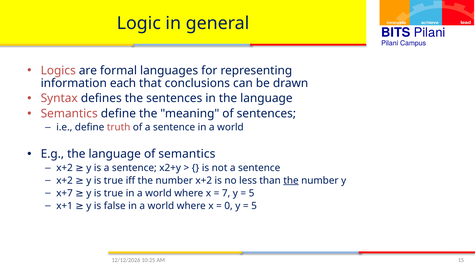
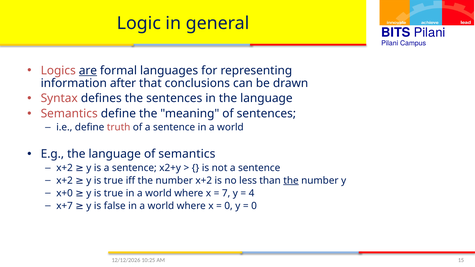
are underline: none -> present (88, 70)
each: each -> after (123, 83)
x+7: x+7 -> x+0 (65, 193)
5: 5 -> 4 (252, 193)
x+1: x+1 -> x+7 (65, 206)
5: 5 -> 0 (254, 206)
